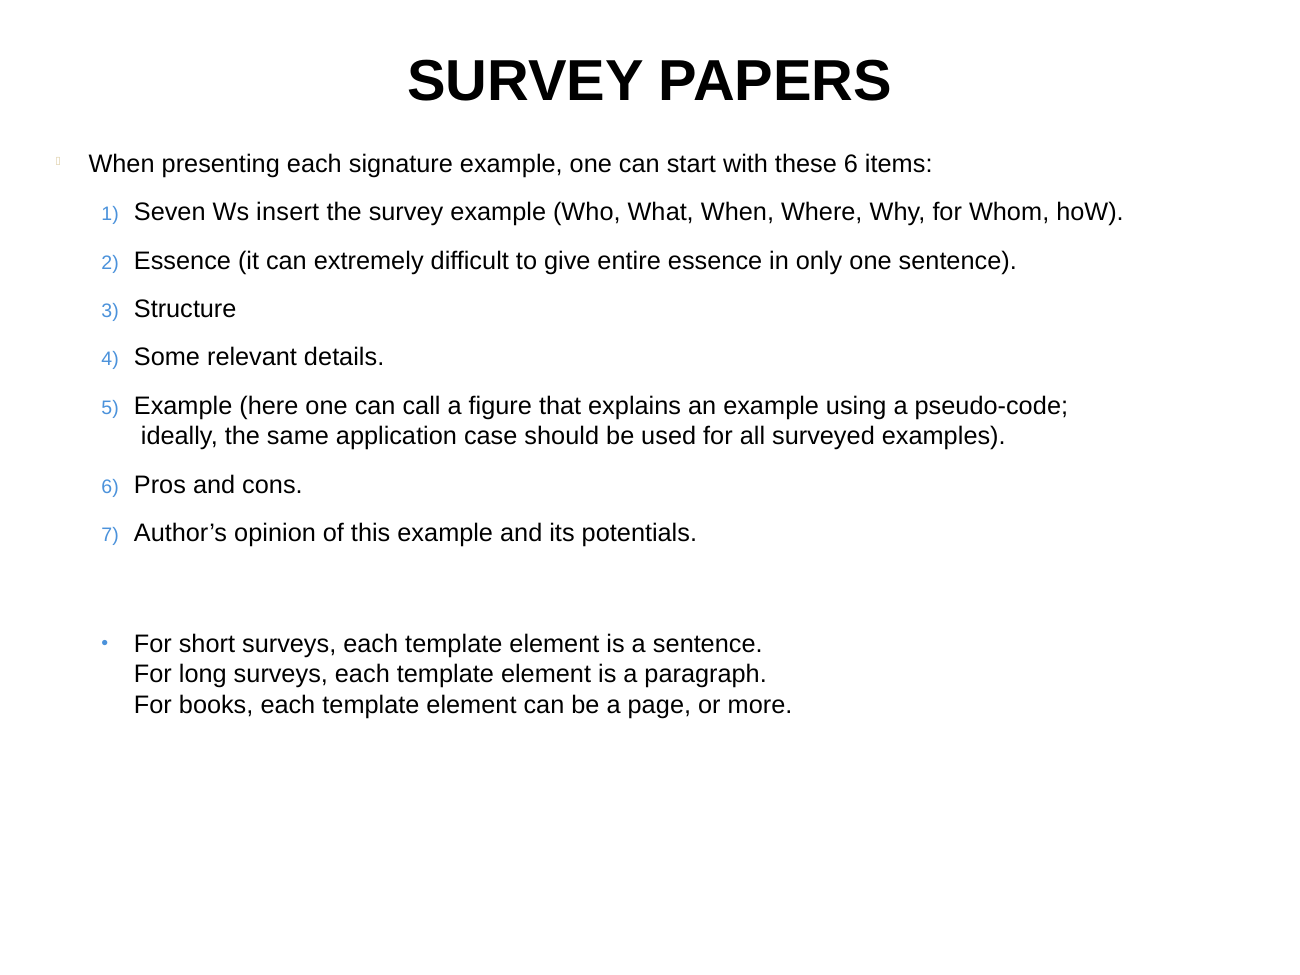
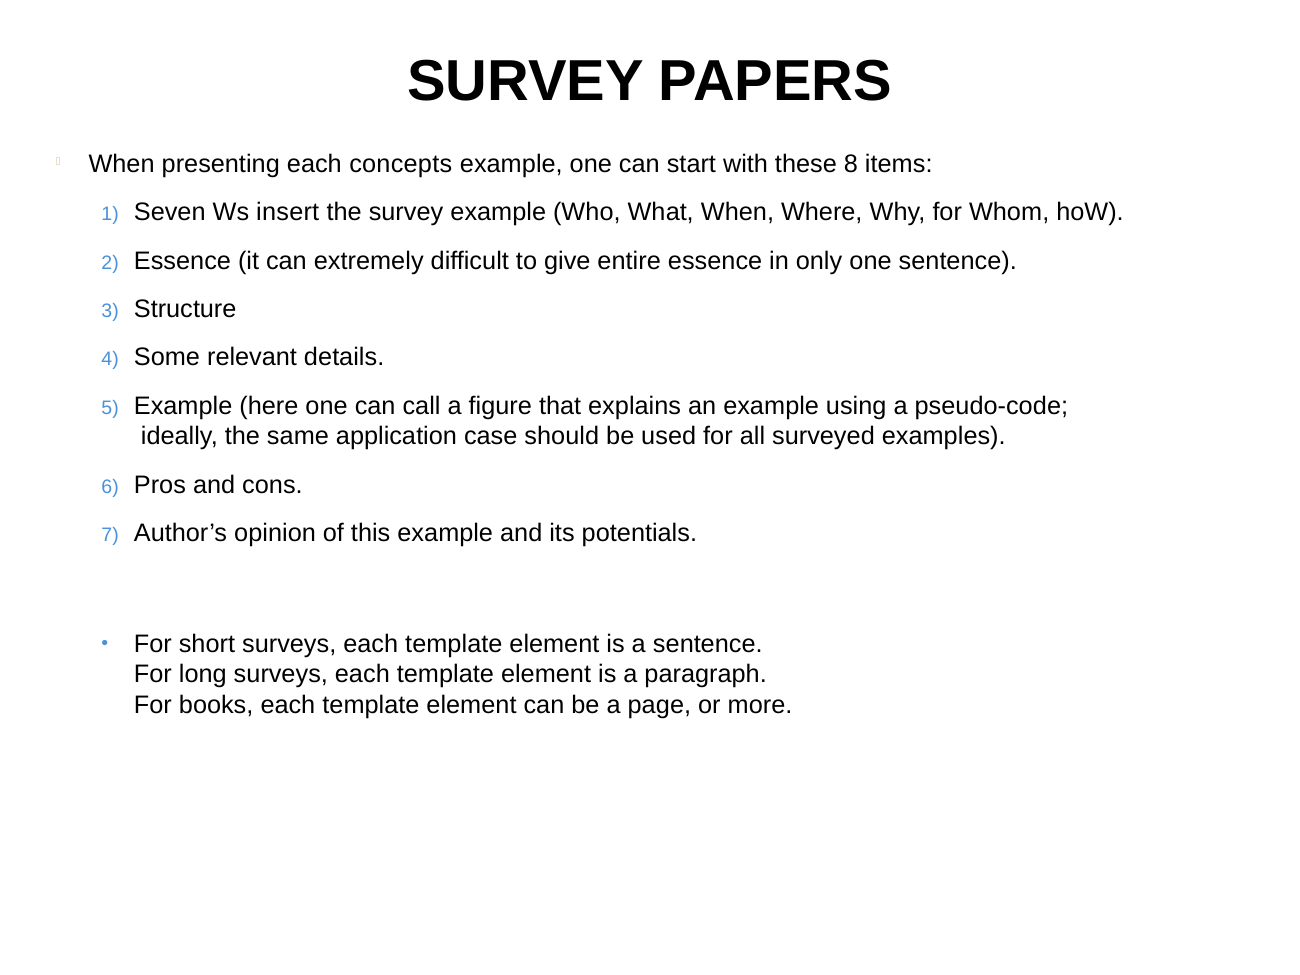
signature: signature -> concepts (401, 164)
these 6: 6 -> 8 (851, 164)
